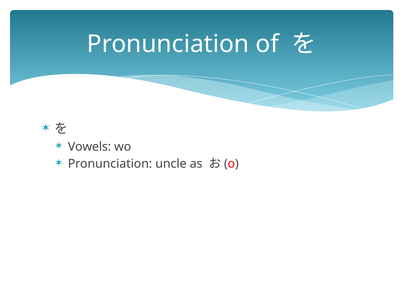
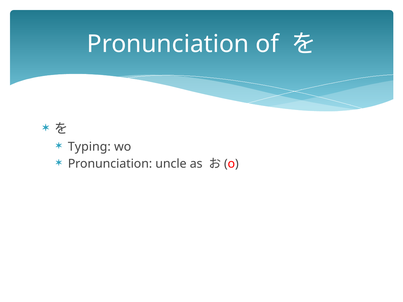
Vowels: Vowels -> Typing (89, 147)
